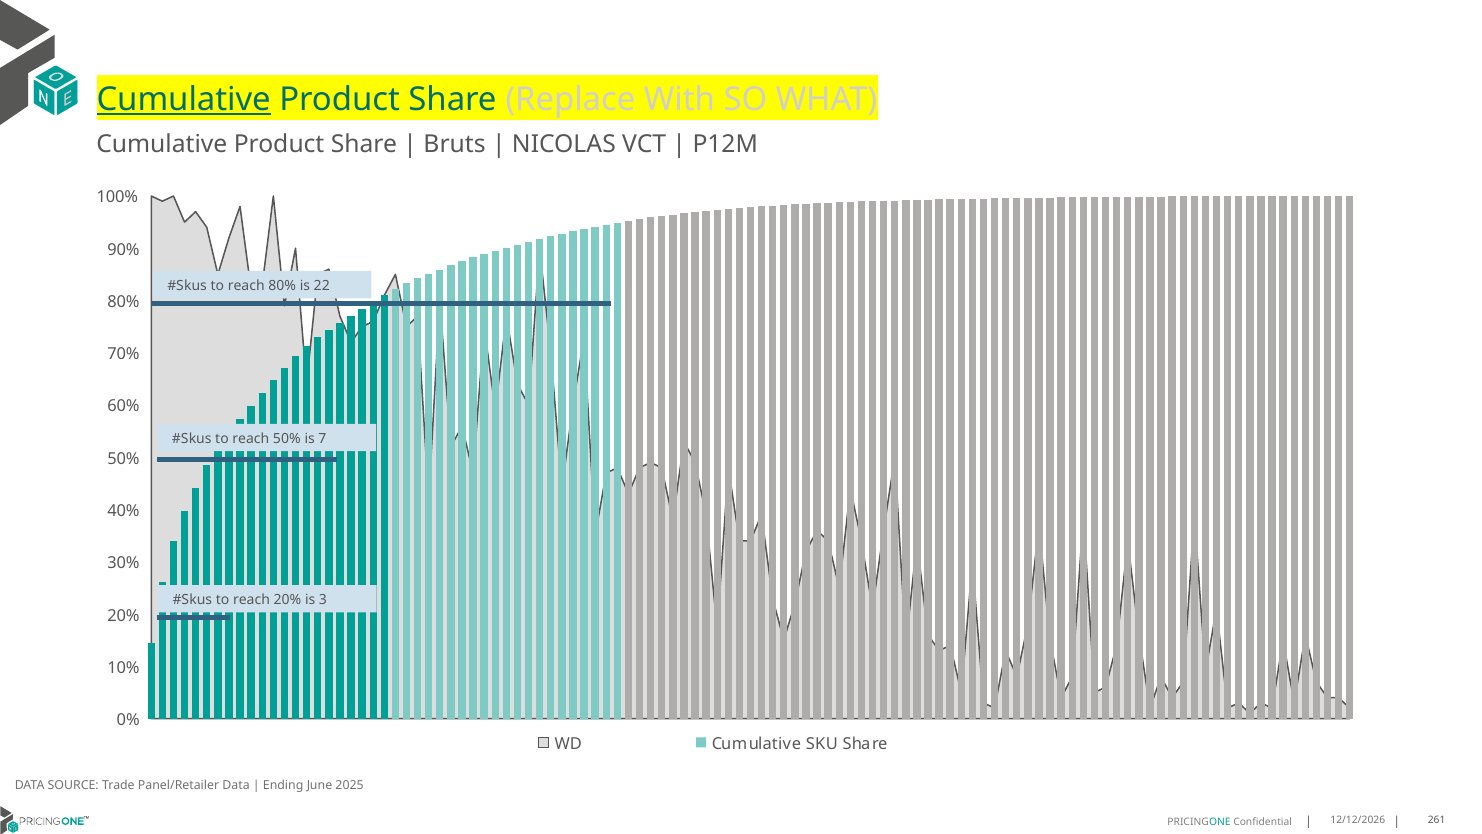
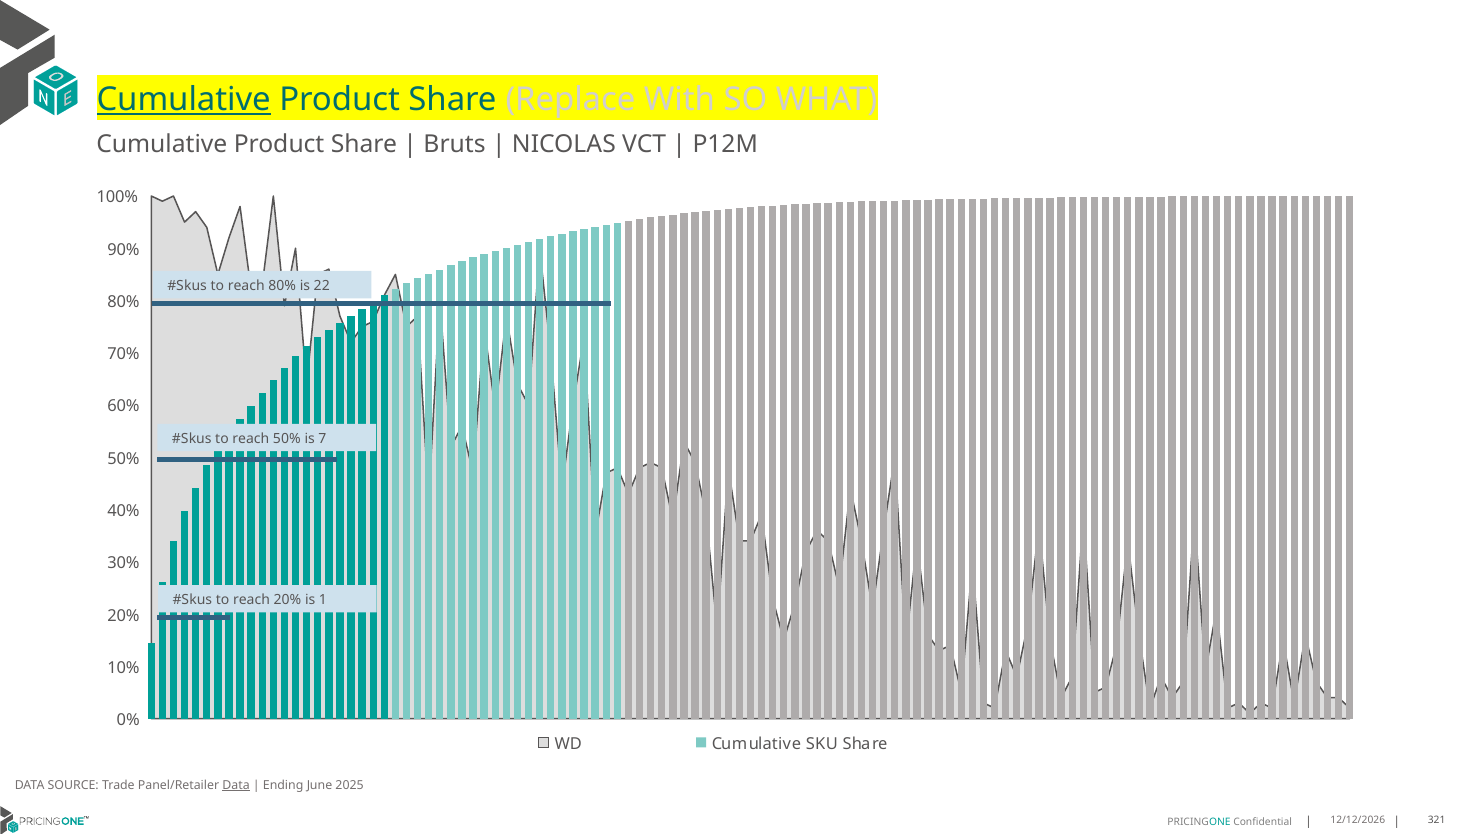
3: 3 -> 1 (323, 599)
Data underline: none -> present (236, 785)
261: 261 -> 321 (1437, 820)
